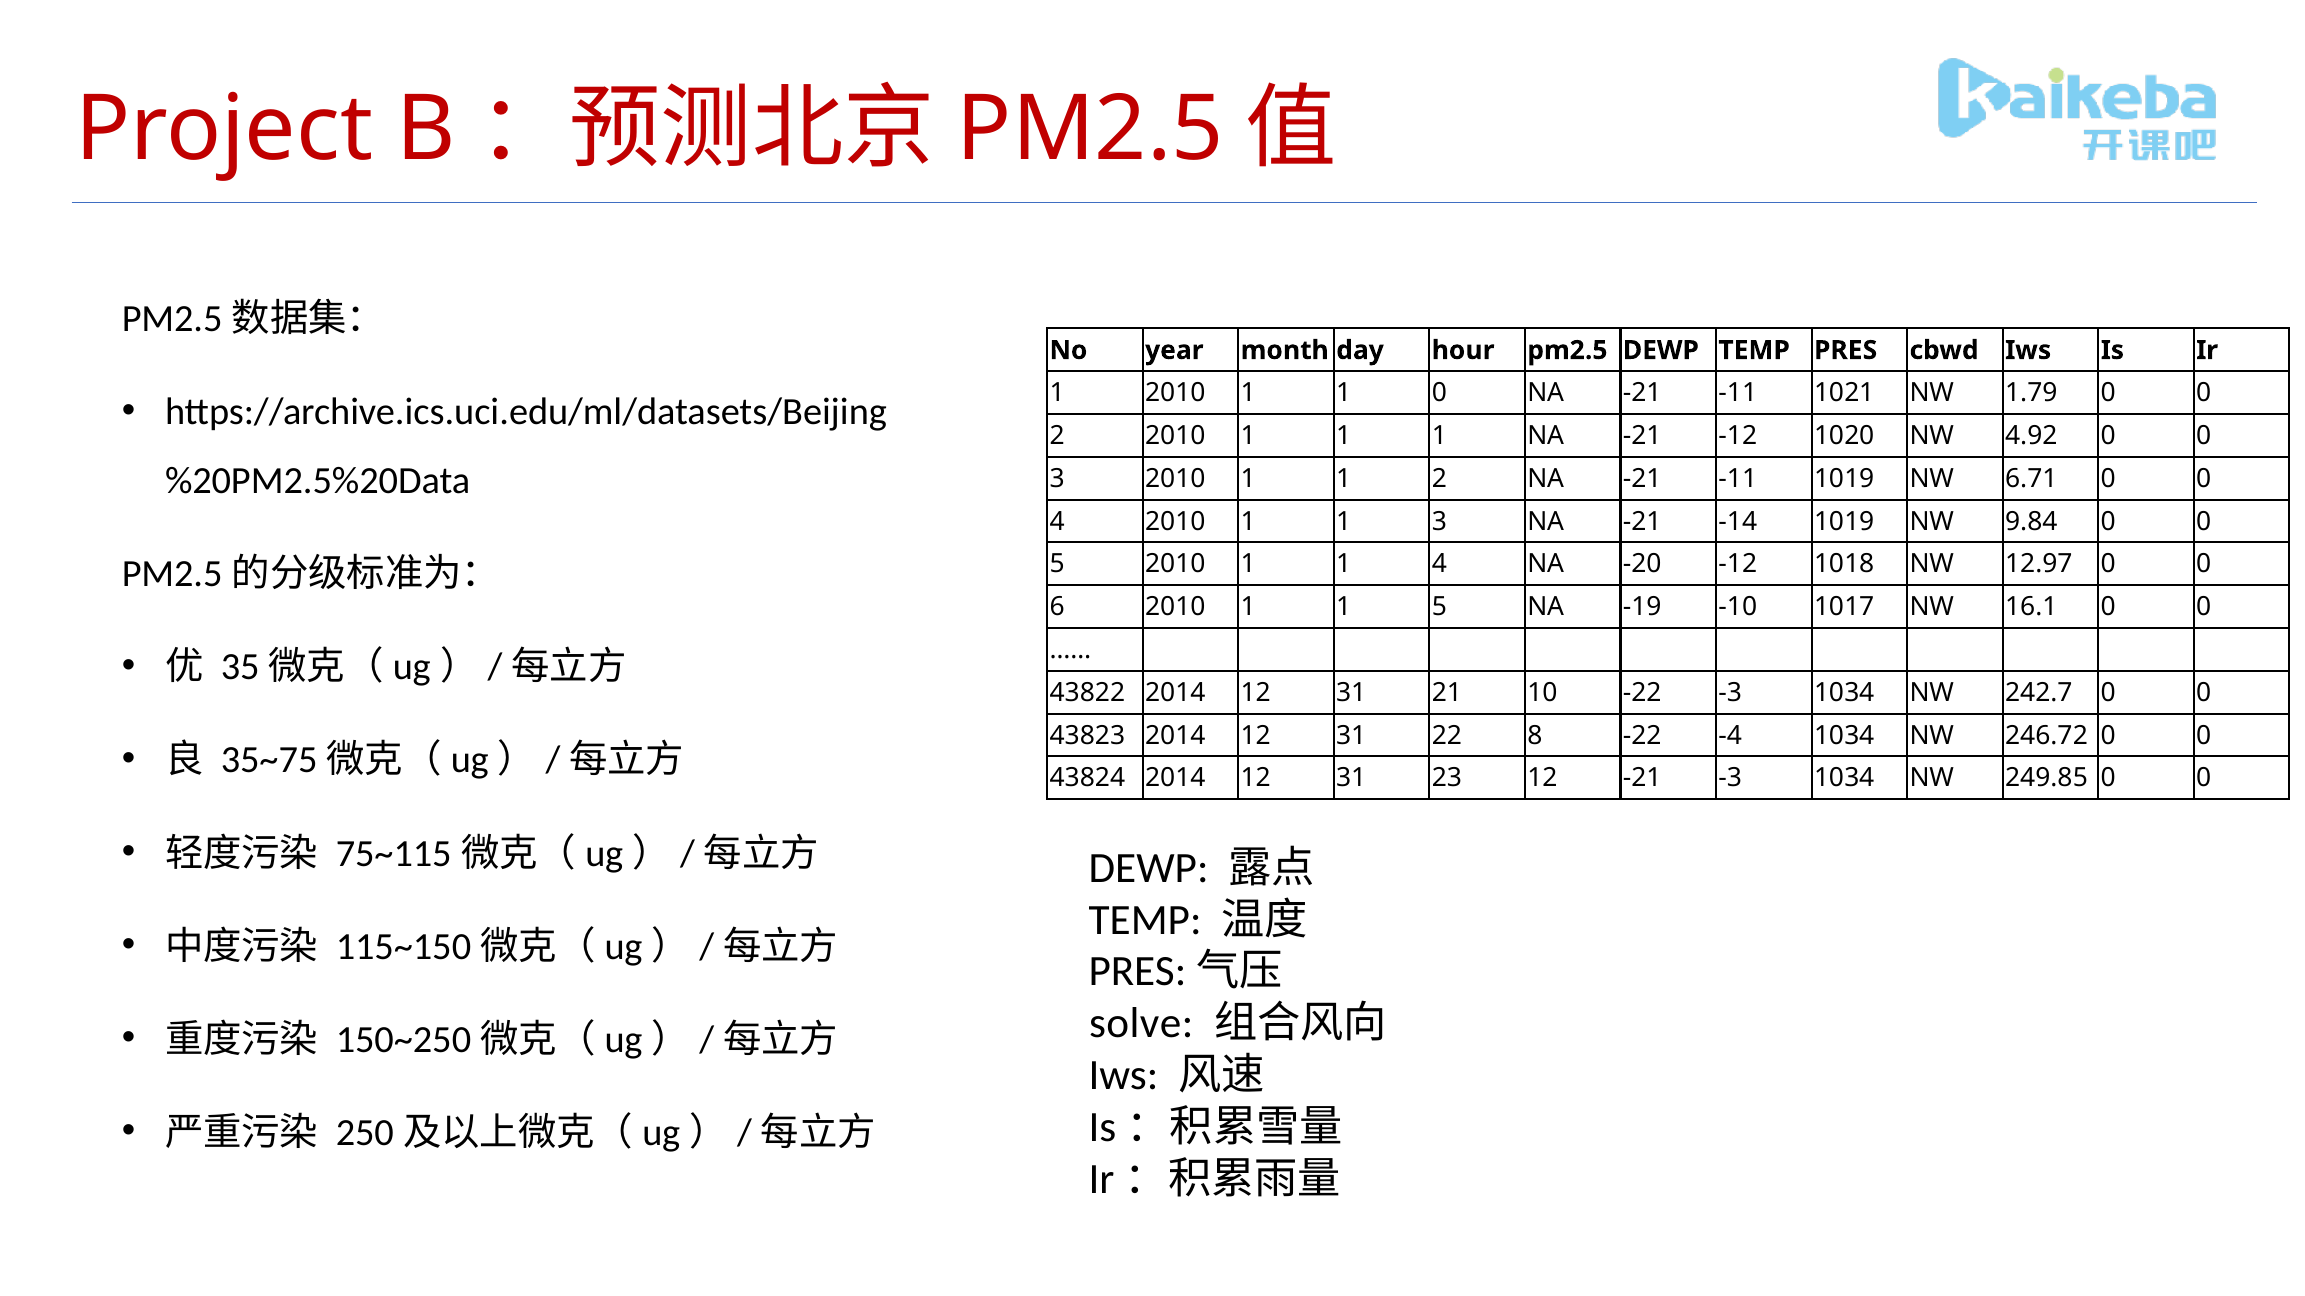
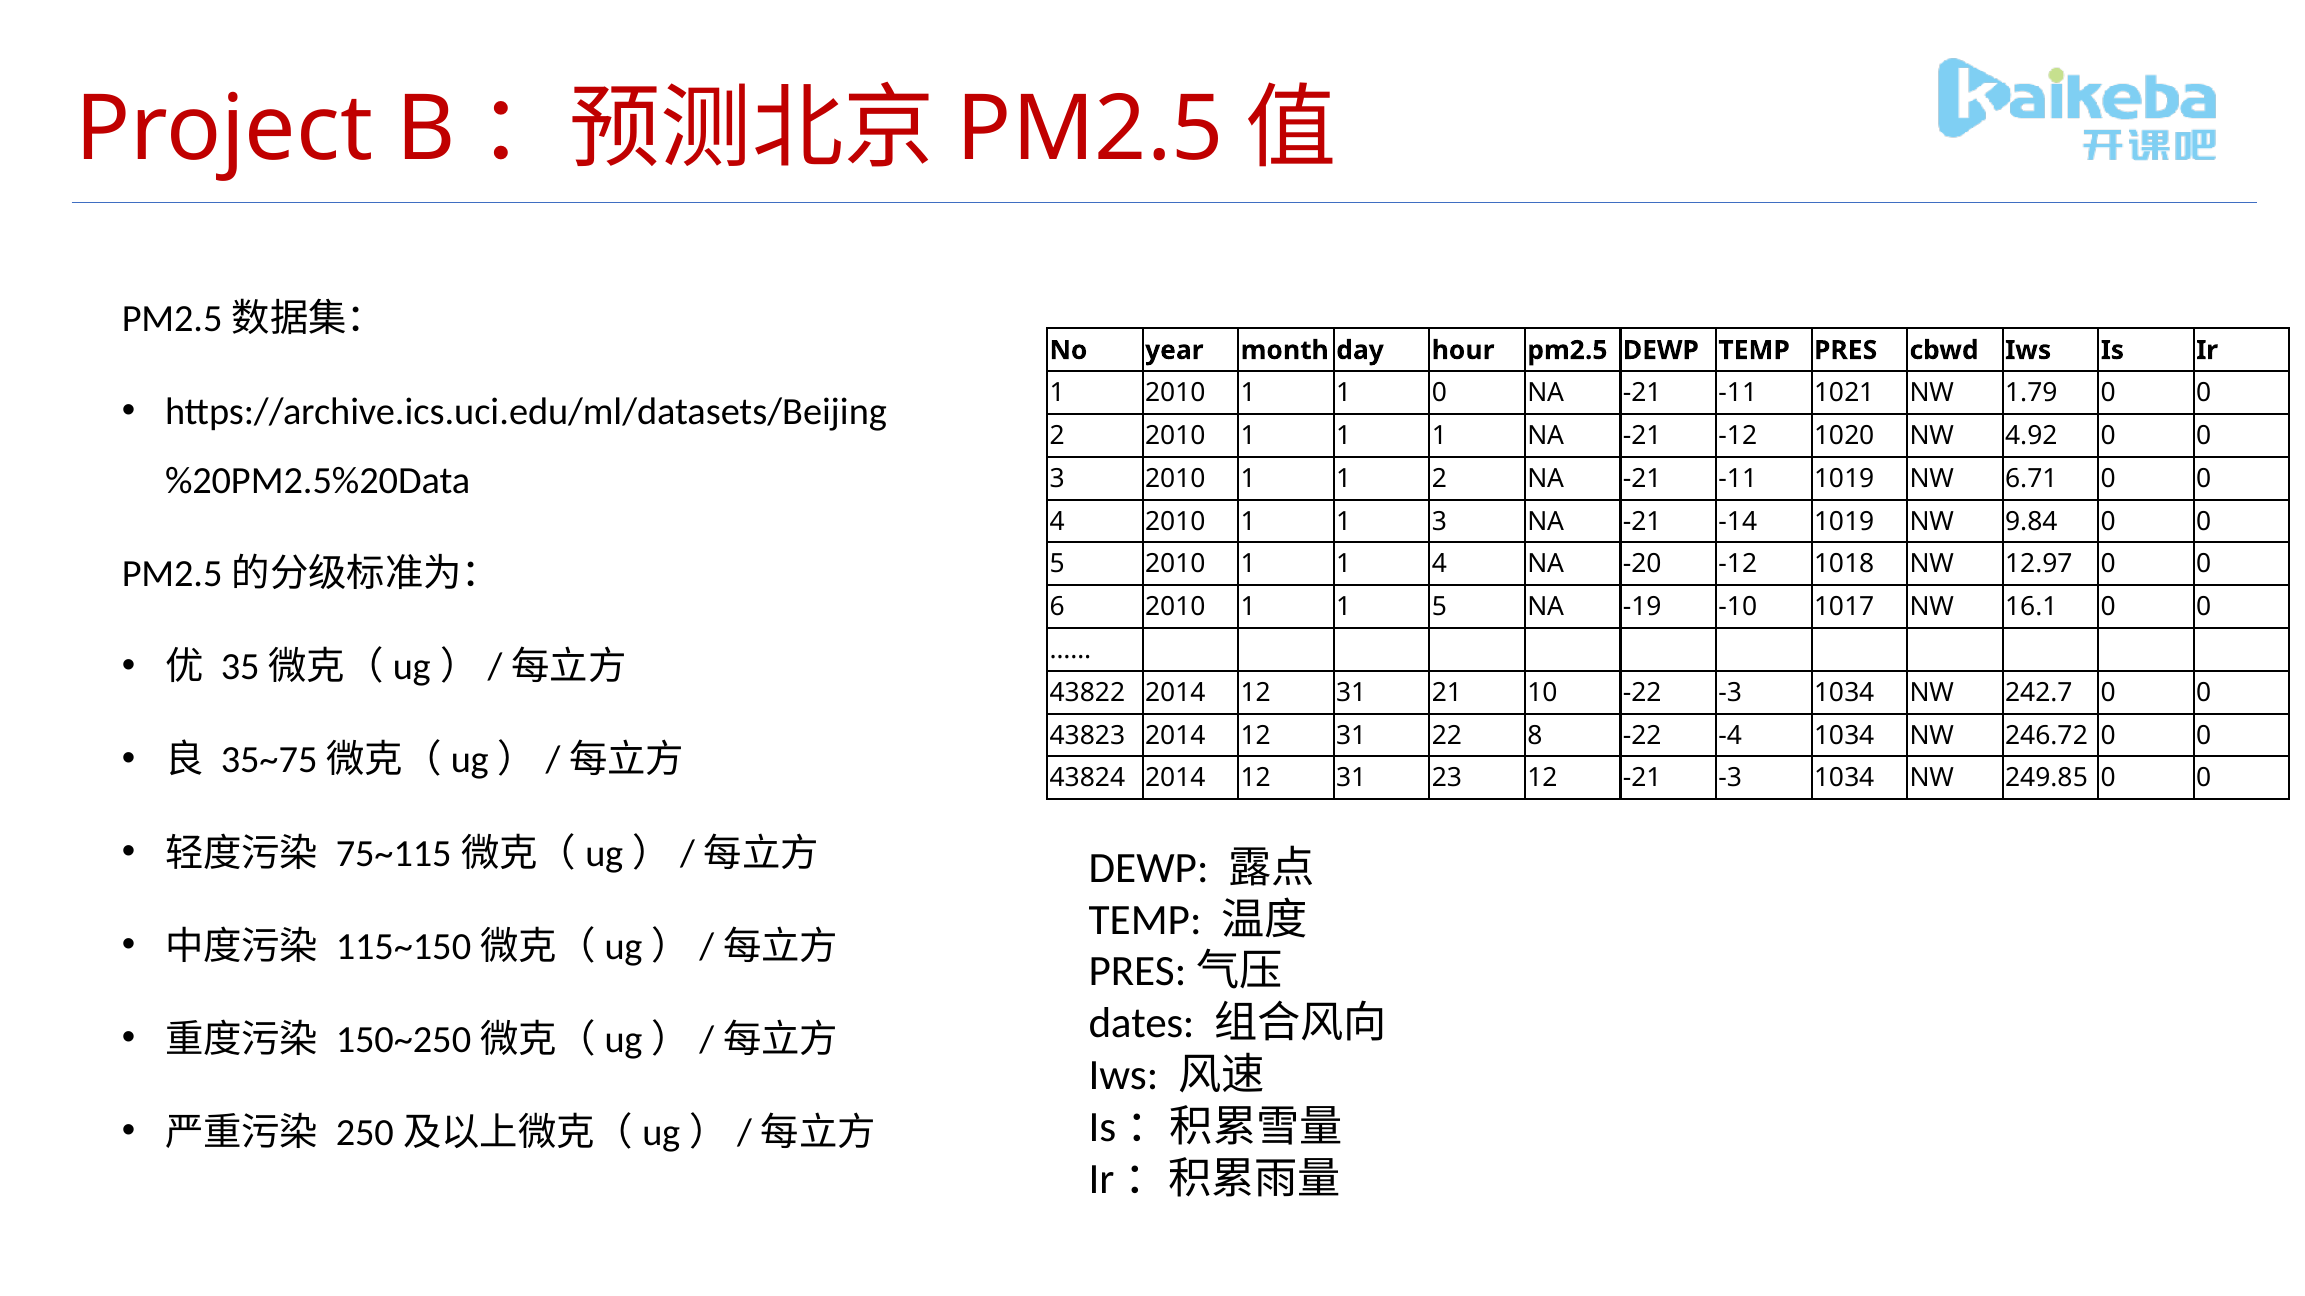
solve: solve -> dates (1142, 1024)
